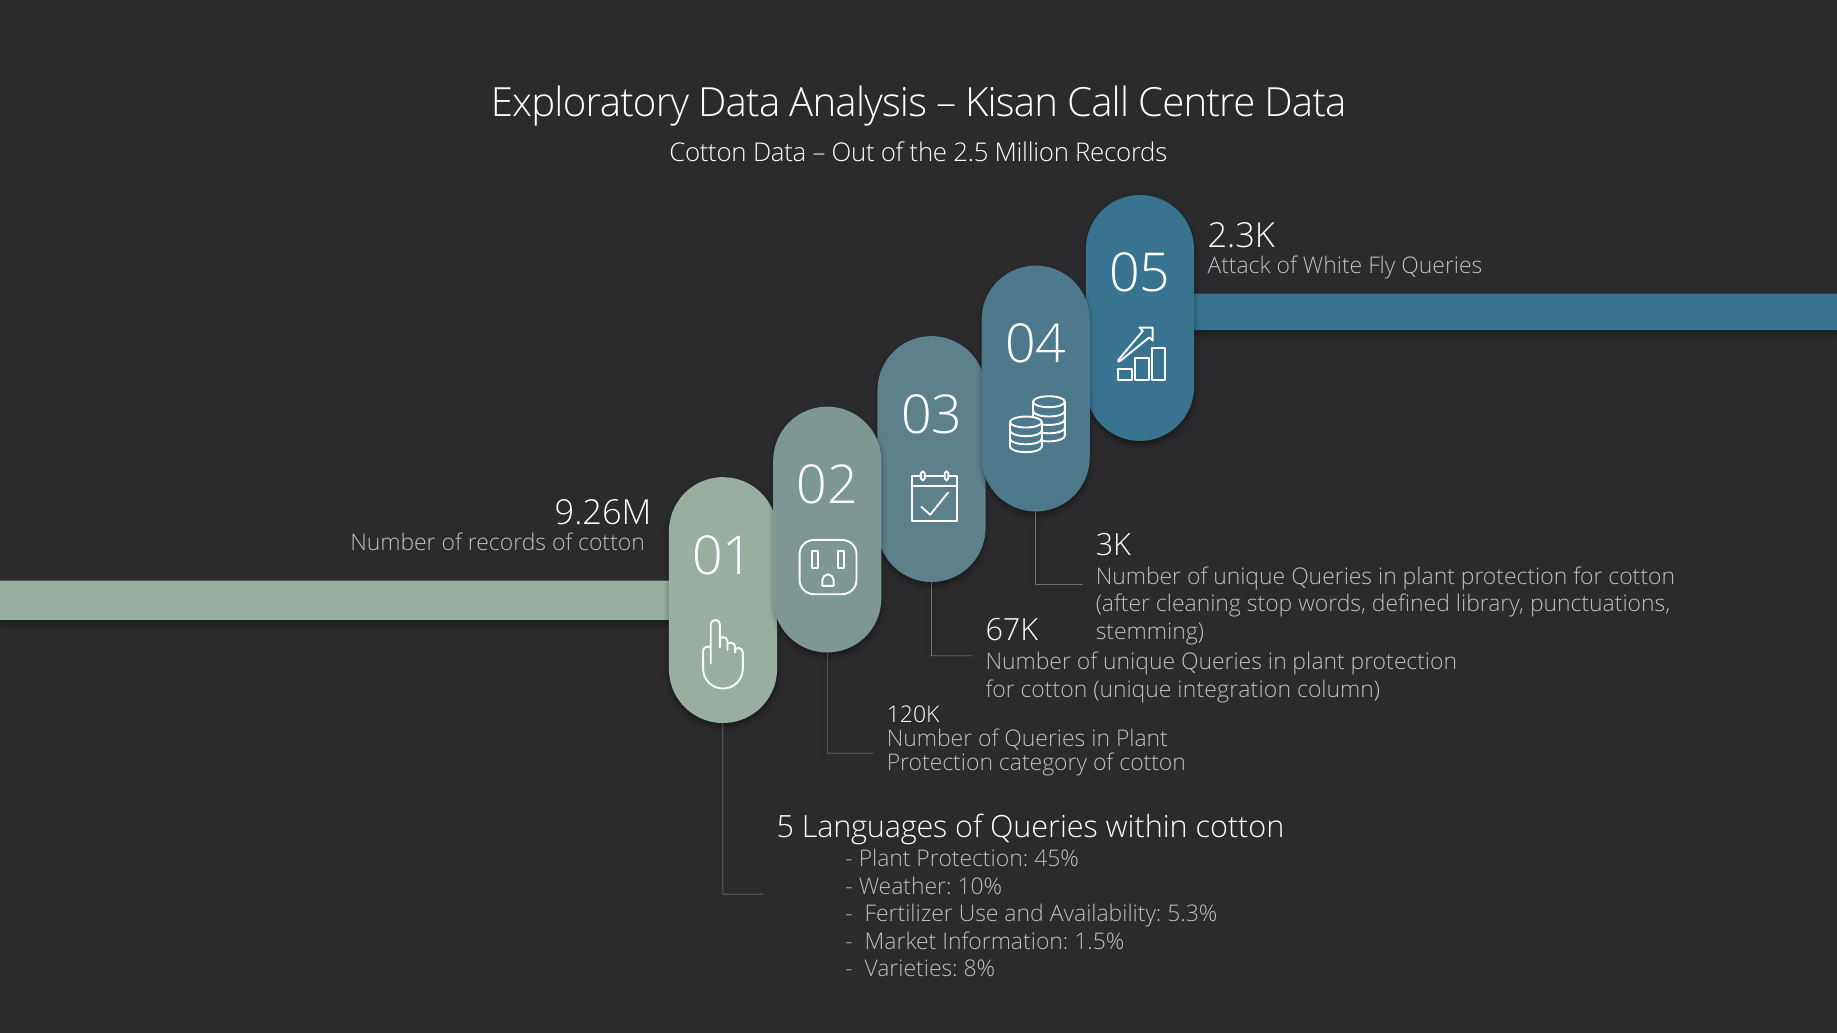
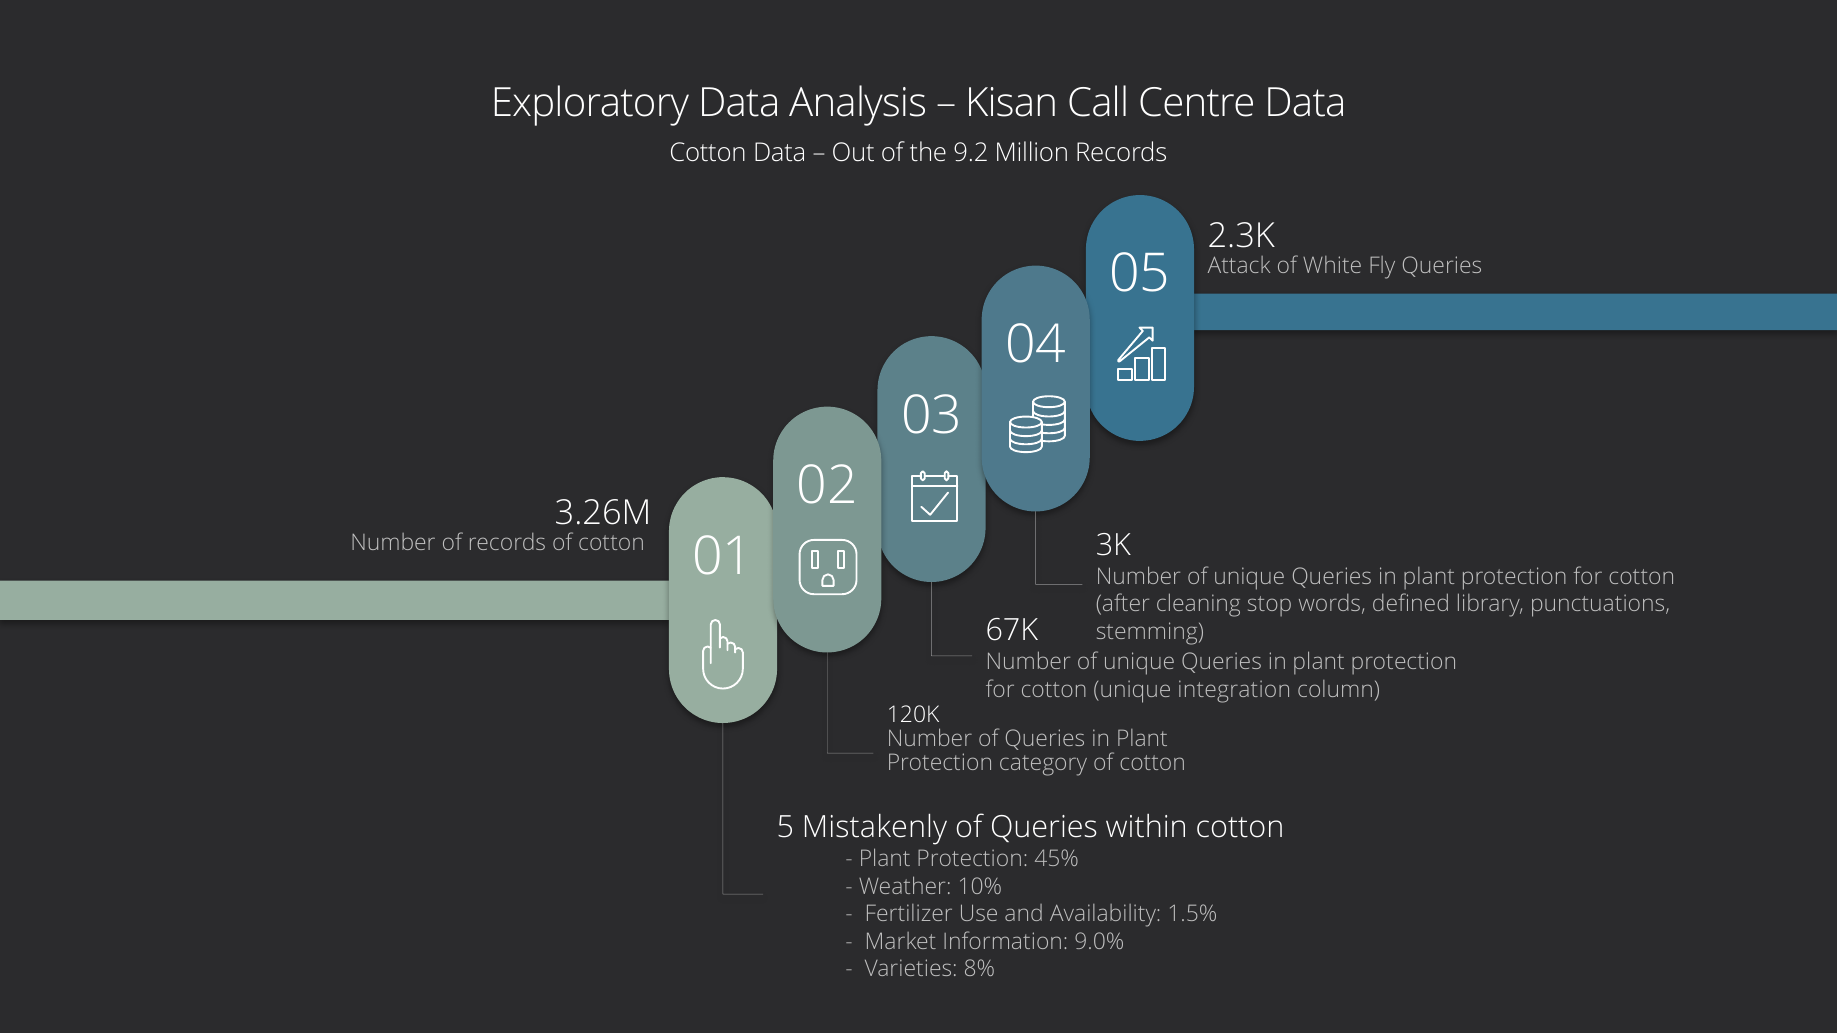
2.5: 2.5 -> 9.2 (971, 153)
9.26M: 9.26M -> 3.26M (603, 513)
Languages: Languages -> Mistakenly (874, 828)
5.3%: 5.3% -> 1.5% (1192, 914)
1.5%: 1.5% -> 9.0% (1099, 942)
